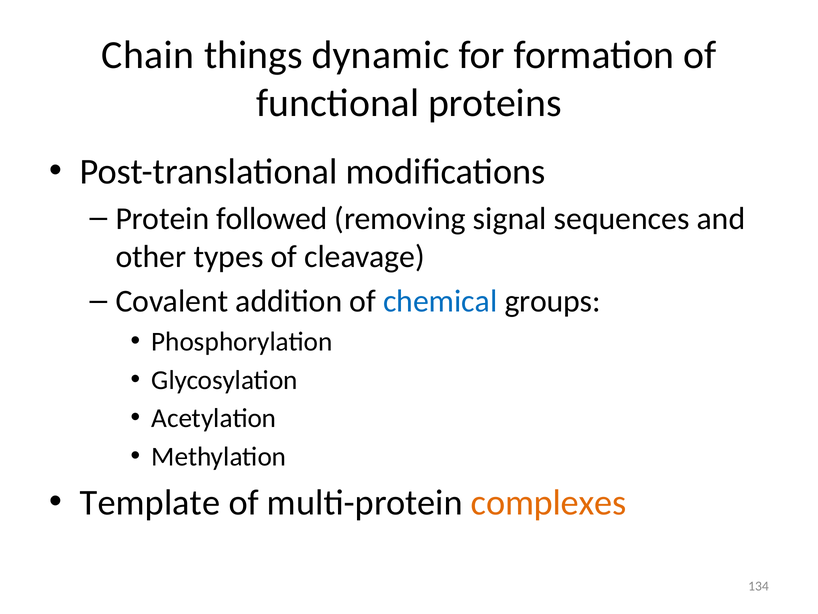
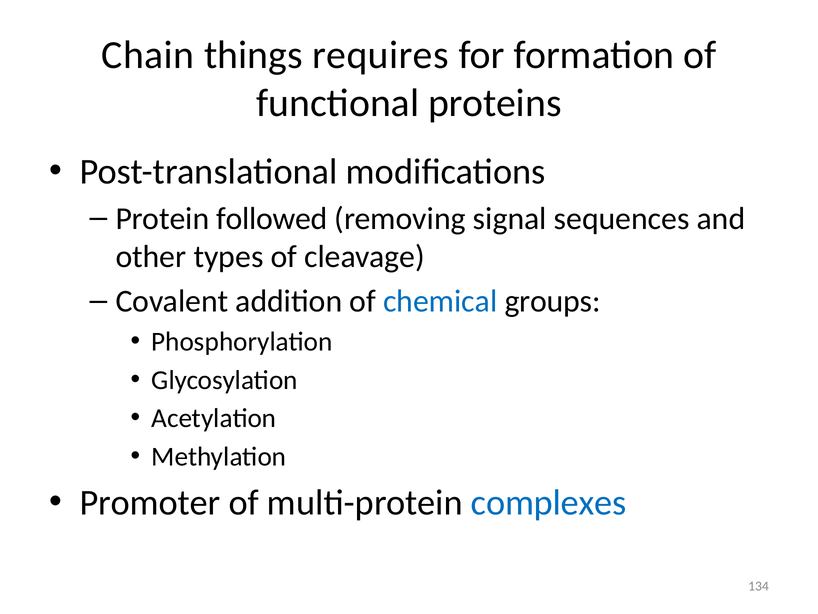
dynamic: dynamic -> requires (380, 55)
Template: Template -> Promoter (150, 502)
complexes colour: orange -> blue (549, 502)
